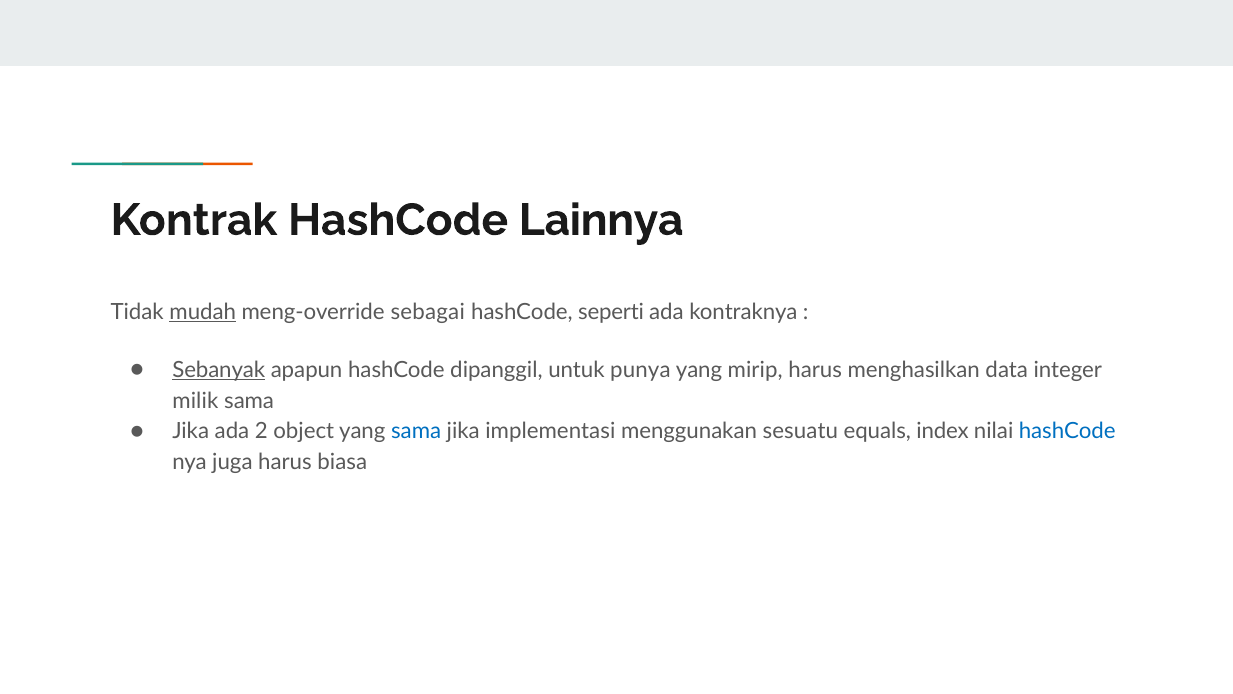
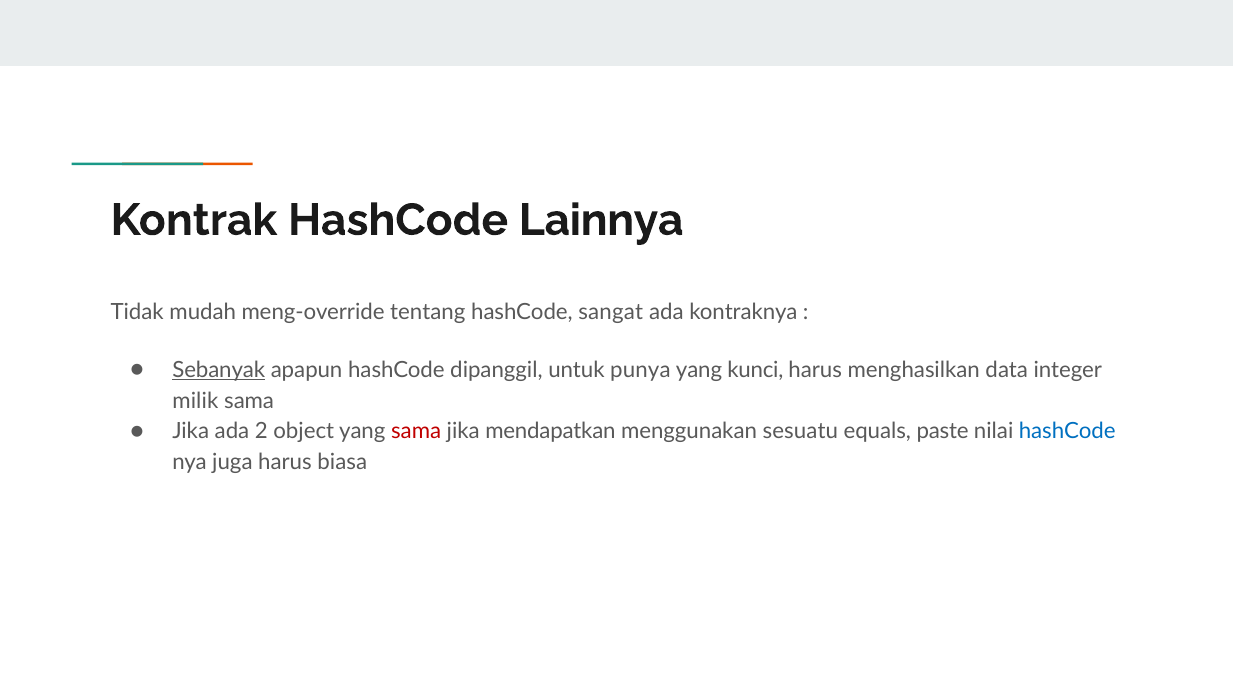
mudah underline: present -> none (203, 312)
sebagai: sebagai -> tentang (428, 312)
seperti: seperti -> sangat (611, 312)
mirip: mirip -> kunci (755, 370)
sama colour: blue -> red (416, 431)
implementasi: implementasi -> mendapatkan (550, 431)
index: index -> paste (943, 431)
